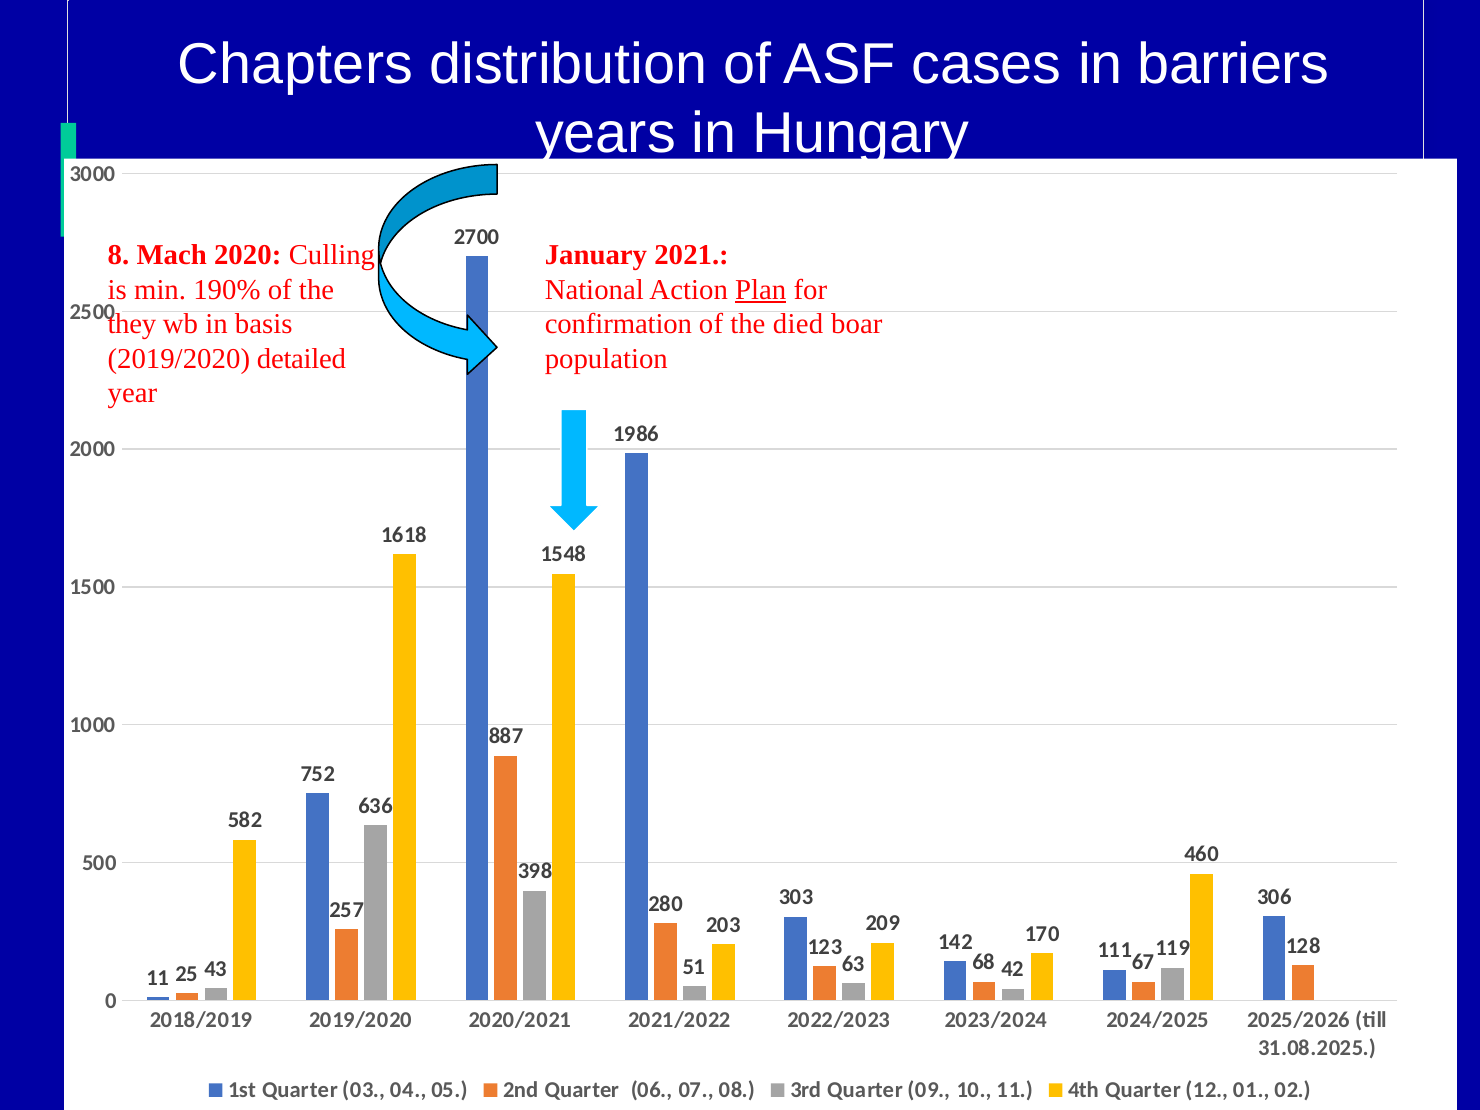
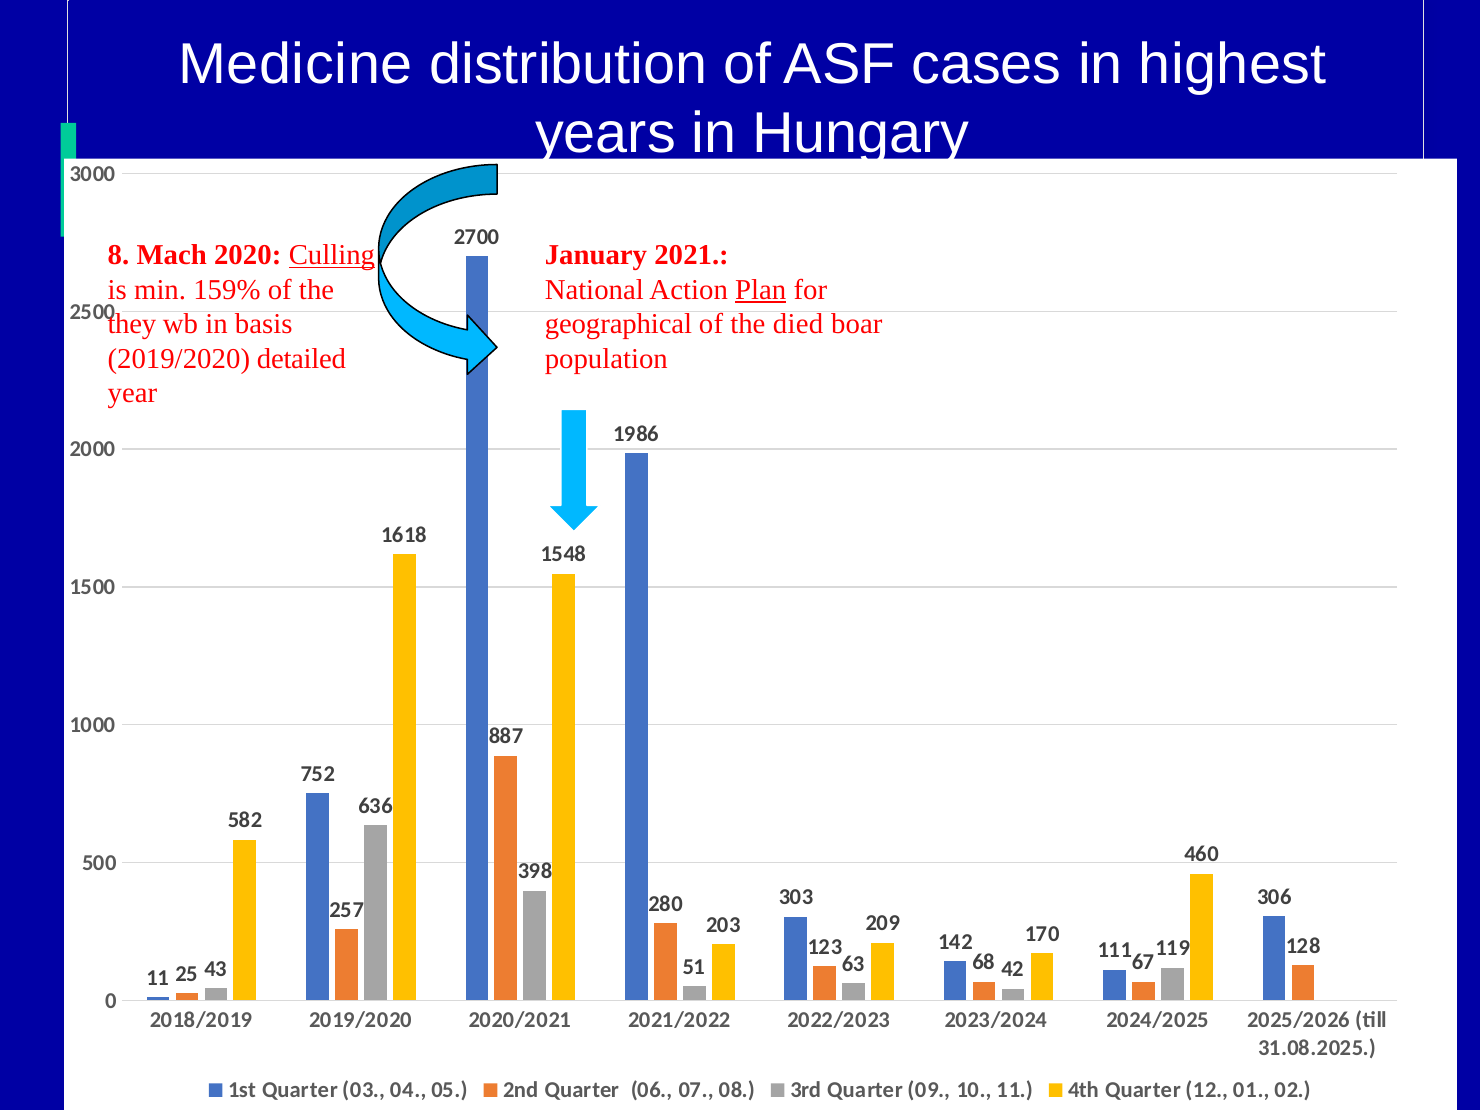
Chapters: Chapters -> Medicine (295, 65)
barriers: barriers -> highest (1233, 65)
Culling underline: none -> present (332, 255)
190%: 190% -> 159% (227, 290)
confirmation: confirmation -> geographical (618, 324)
